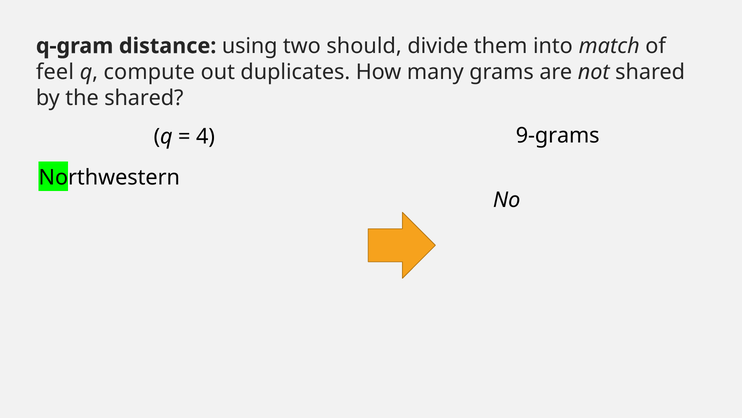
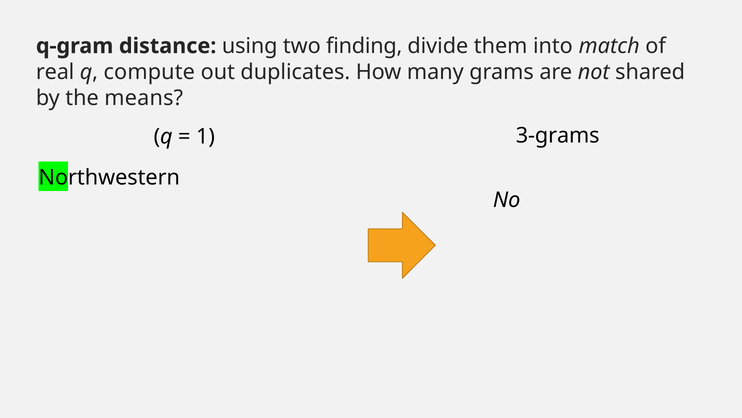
should: should -> finding (364, 46)
feel: feel -> real (55, 72)
the shared: shared -> means (144, 98)
9-grams: 9-grams -> 3-grams (558, 135)
4: 4 -> 1 (205, 136)
